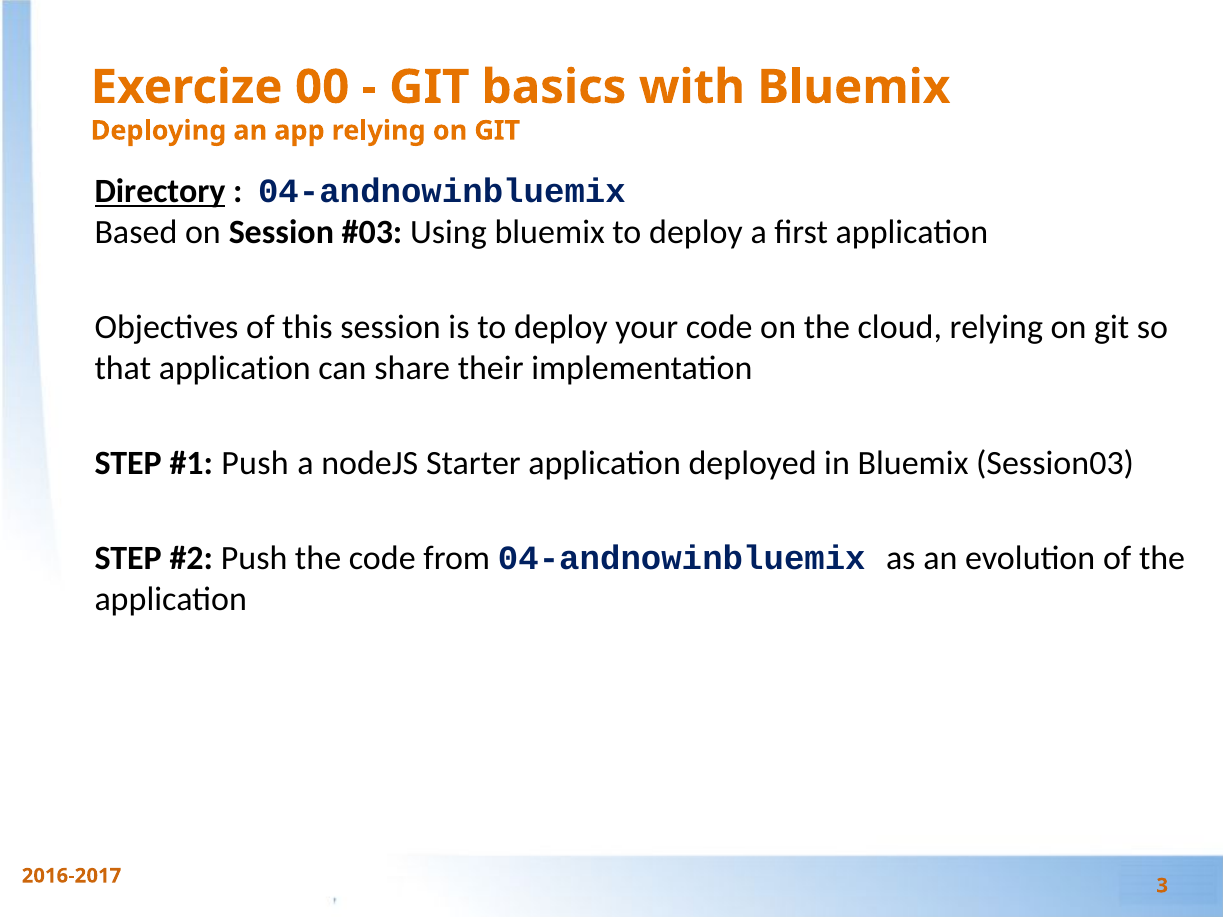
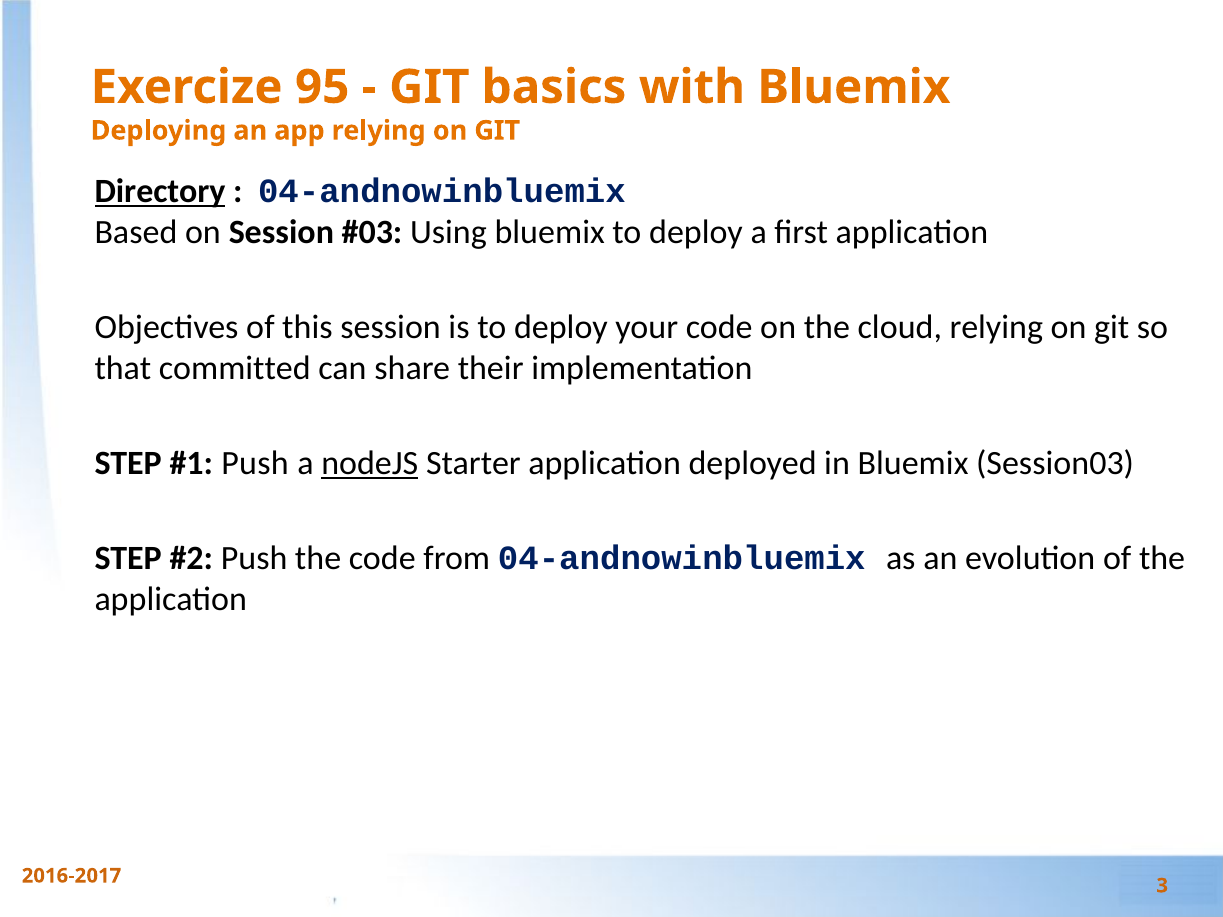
00: 00 -> 95 (322, 87)
that application: application -> committed (235, 368)
nodeJS underline: none -> present (370, 463)
